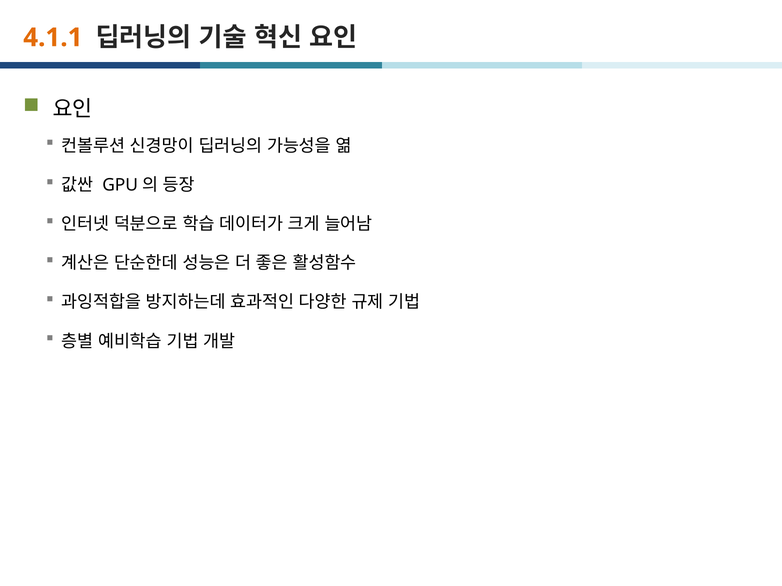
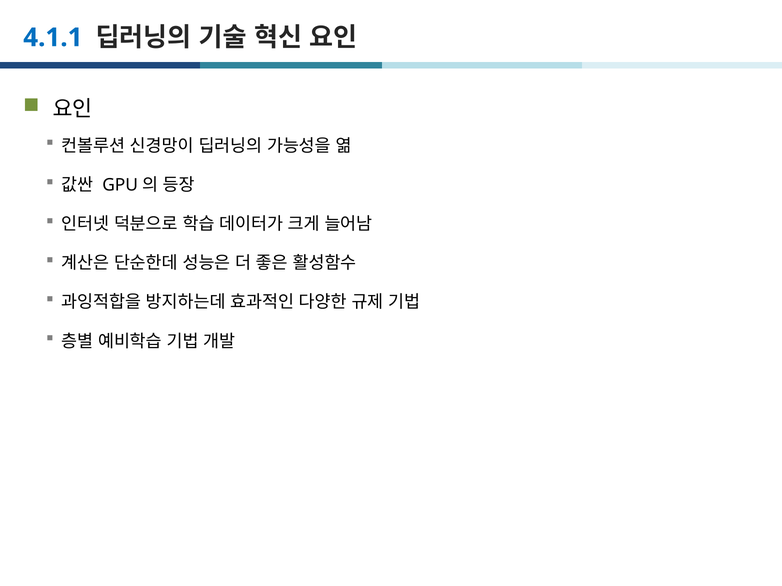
4.1.1 colour: orange -> blue (53, 38)
